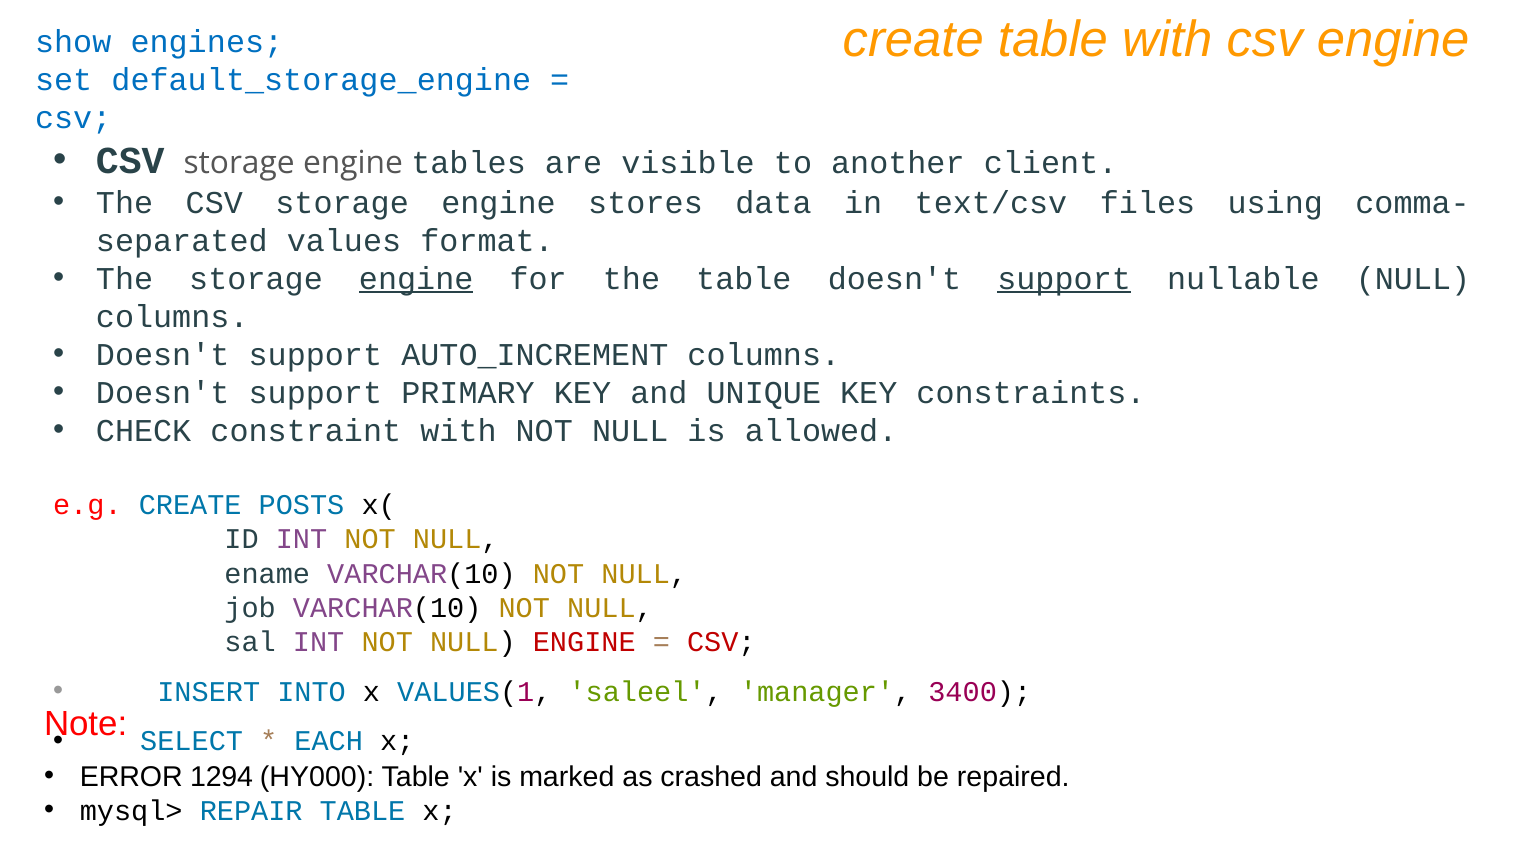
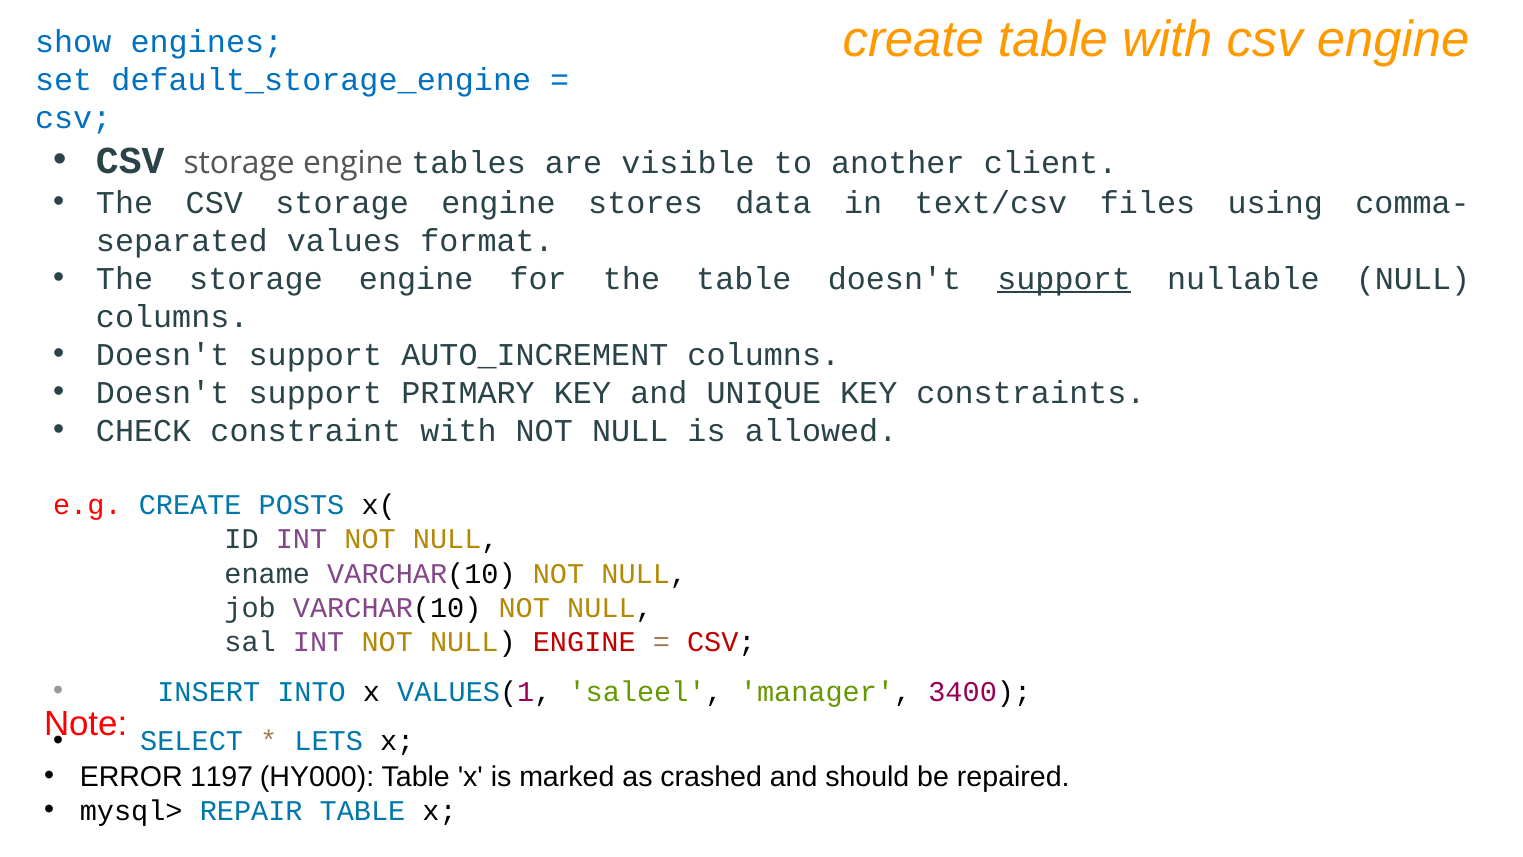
engine underline: present -> none (416, 279)
EACH: EACH -> LETS (329, 741)
1294: 1294 -> 1197 (222, 777)
